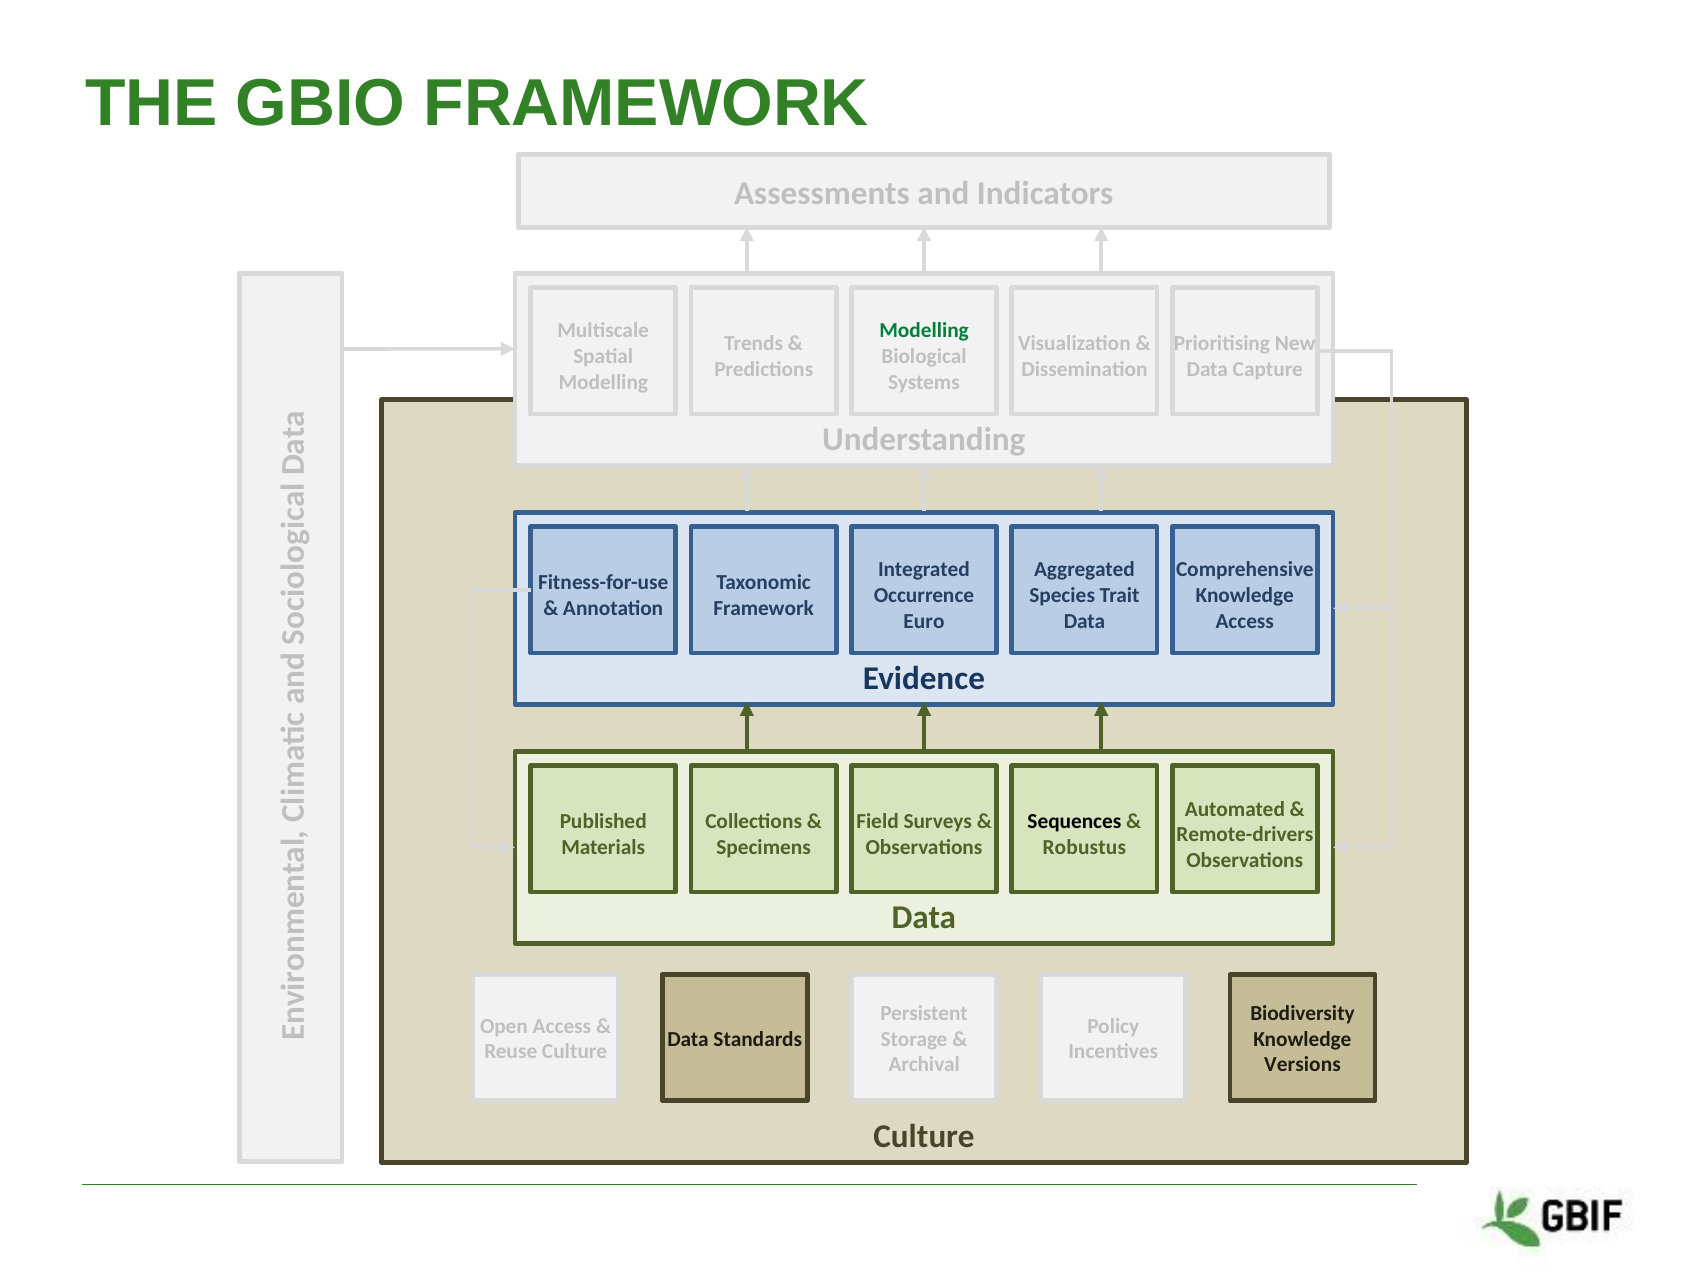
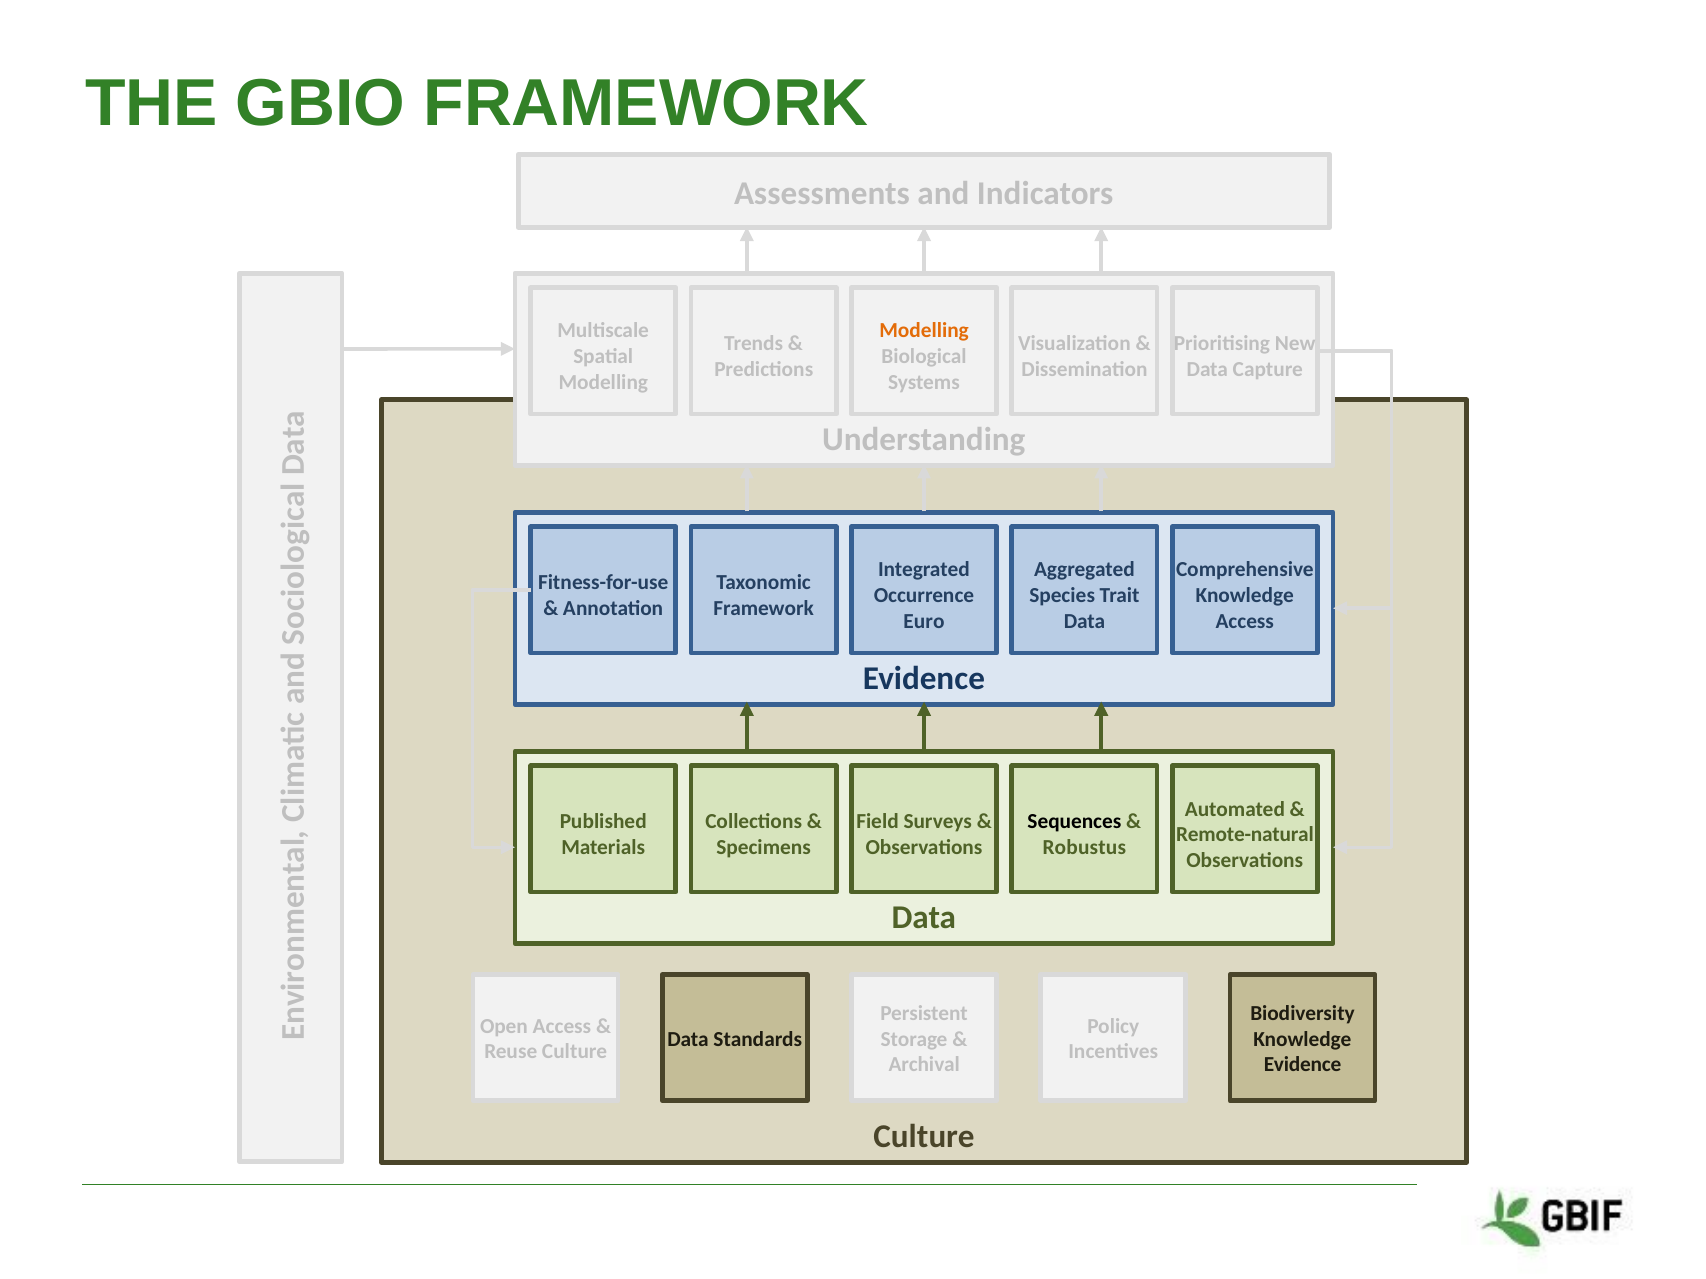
Modelling colour: green -> orange (924, 331)
Remote-drivers: Remote-drivers -> Remote-natural (1245, 835)
Versions: Versions -> Evidence (1303, 1065)
